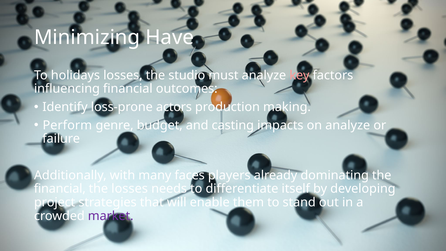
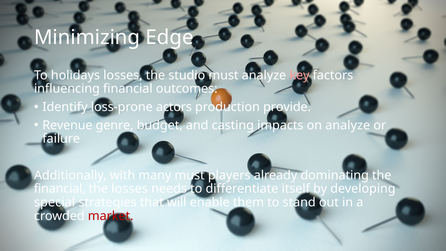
Have: Have -> Edge (170, 37)
making: making -> provide (287, 107)
Perform: Perform -> Revenue (67, 125)
many faces: faces -> must (190, 175)
project: project -> special (55, 202)
market colour: purple -> red (111, 216)
